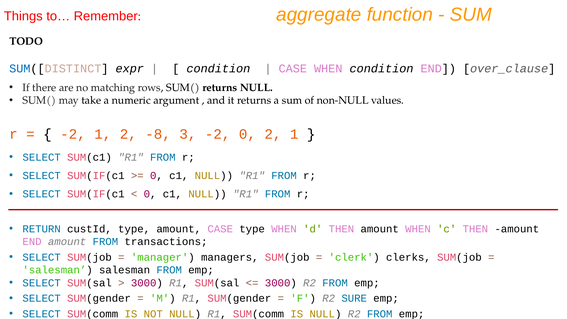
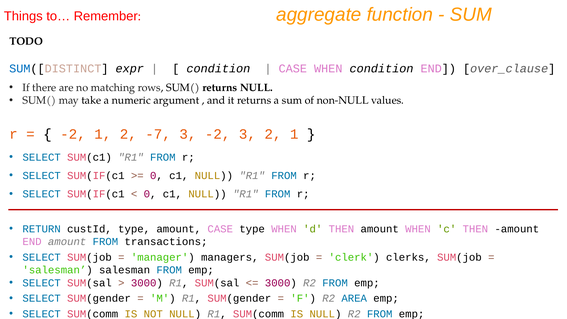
-8: -8 -> -7 (158, 134)
-2 0: 0 -> 3 (247, 134)
SURE: SURE -> AREA (354, 298)
